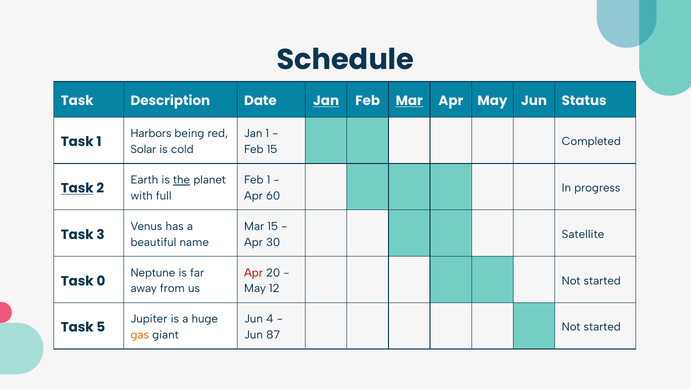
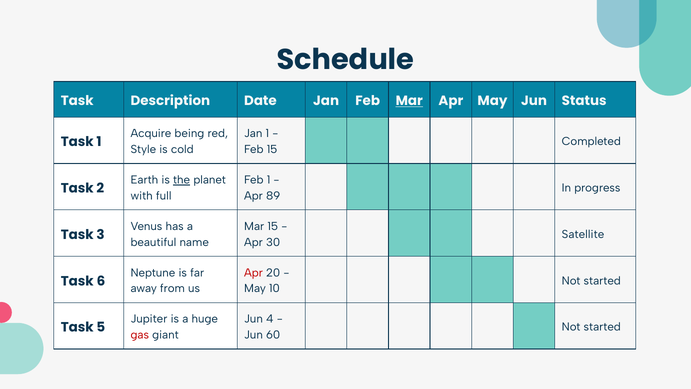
Jan underline: present -> none (326, 101)
Harbors: Harbors -> Acquire (151, 134)
Solar: Solar -> Style (143, 149)
Task underline: present -> none (77, 188)
60: 60 -> 89 (273, 196)
0: 0 -> 6 (101, 281)
12: 12 -> 10 (274, 288)
gas colour: orange -> red (140, 335)
87: 87 -> 60 (273, 335)
